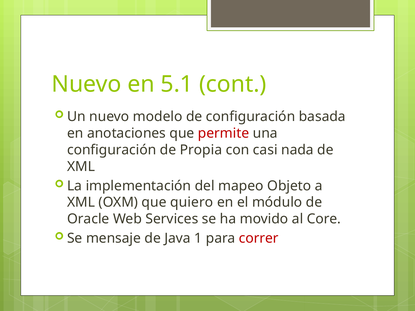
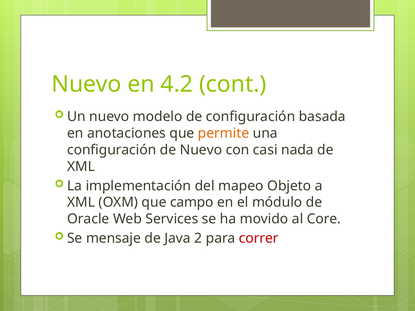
5.1: 5.1 -> 4.2 (177, 84)
permite colour: red -> orange (224, 133)
de Propia: Propia -> Nuevo (201, 150)
quiero: quiero -> campo (192, 203)
1: 1 -> 2 (198, 239)
